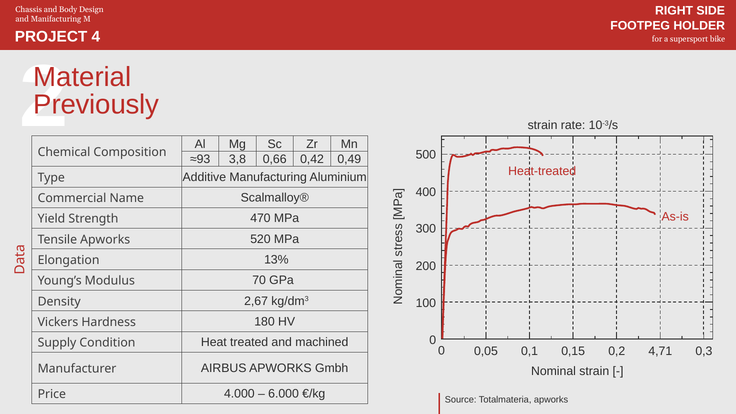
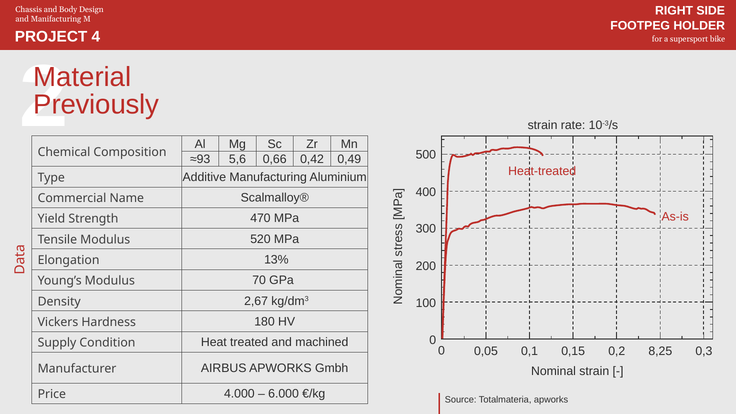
3,8: 3,8 -> 5,6 (237, 159)
Tensile Apworks: Apworks -> Modulus (105, 240)
4,71: 4,71 -> 8,25 (660, 351)
